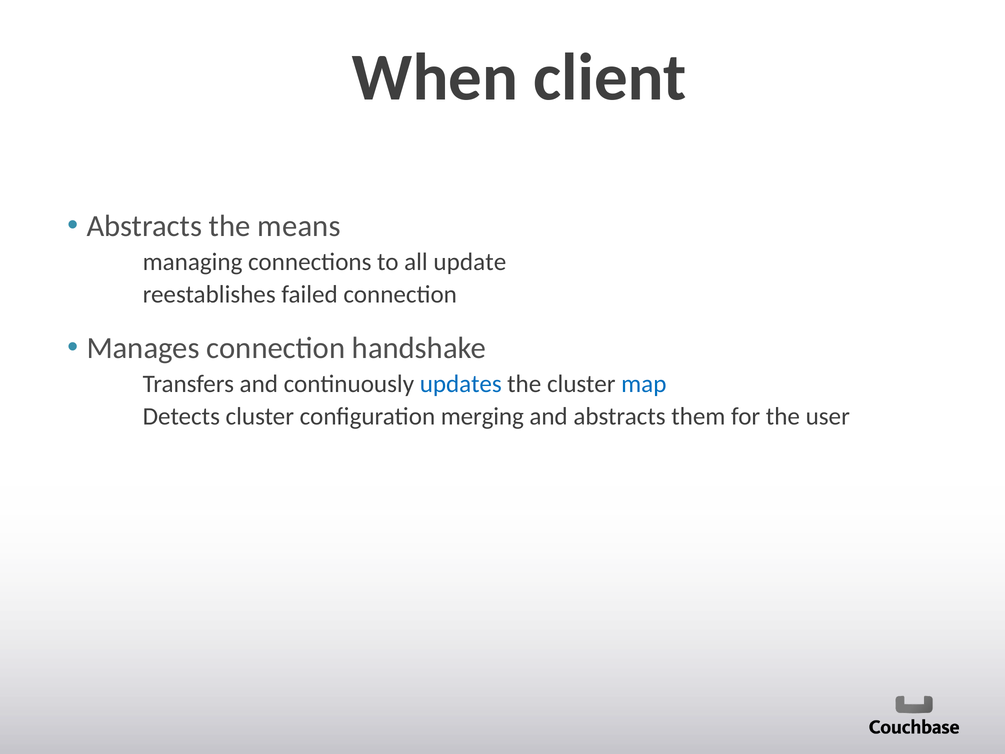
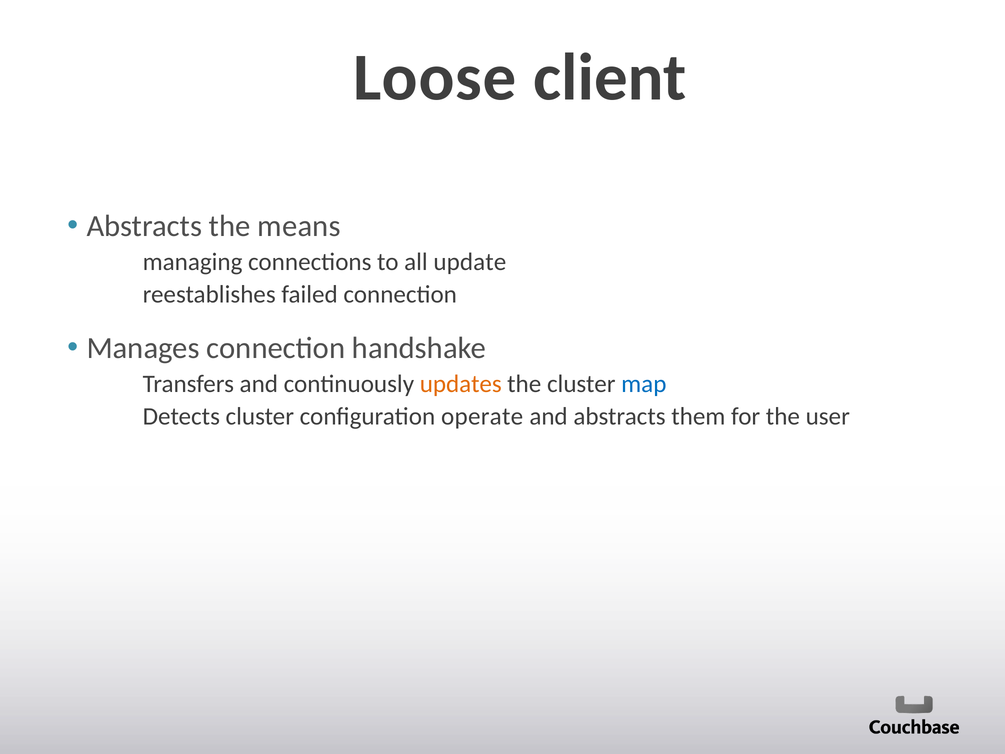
When: When -> Loose (435, 78)
updates colour: blue -> orange (461, 384)
merging: merging -> operate (482, 416)
